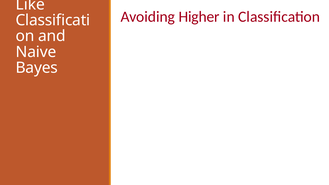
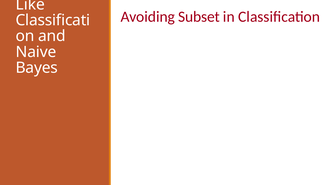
Higher: Higher -> Subset (199, 17)
